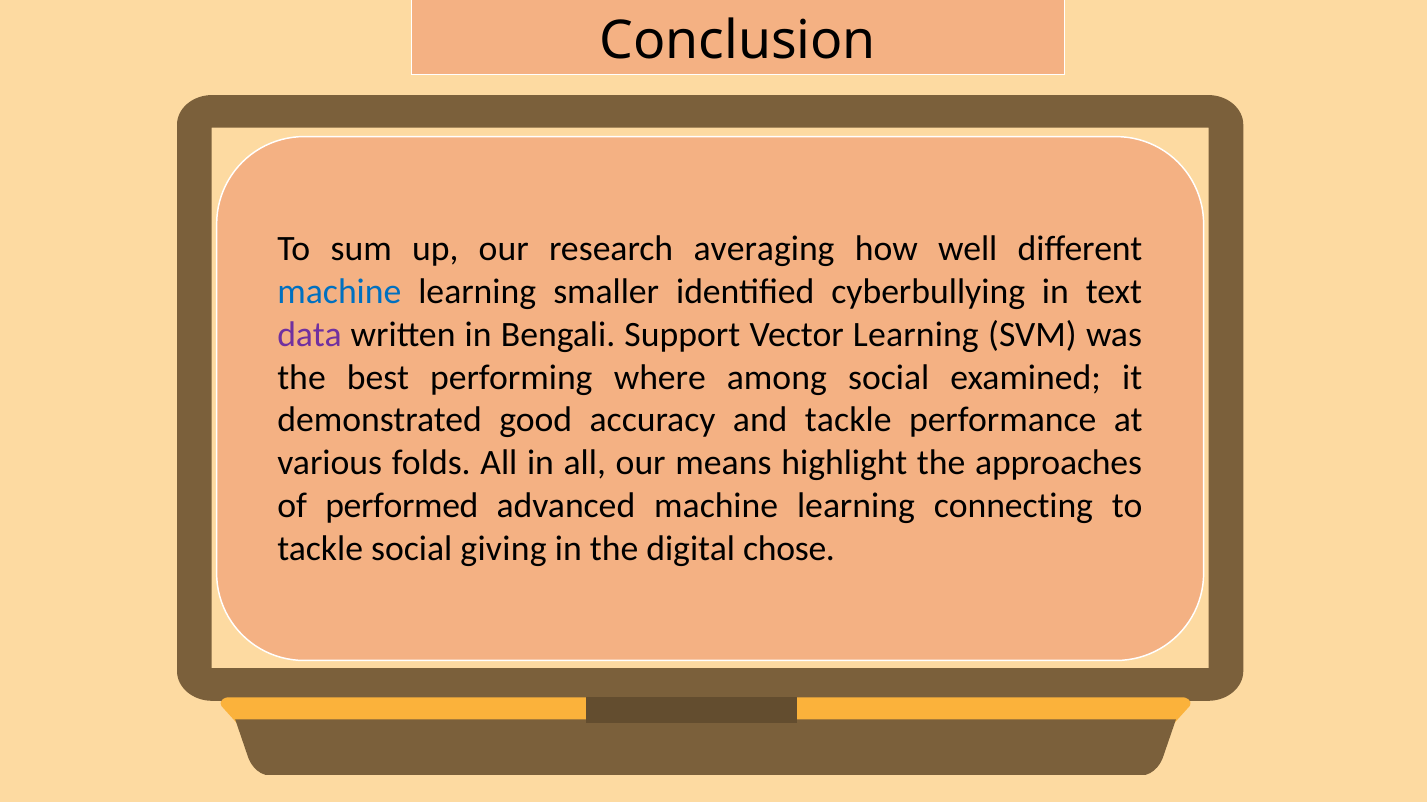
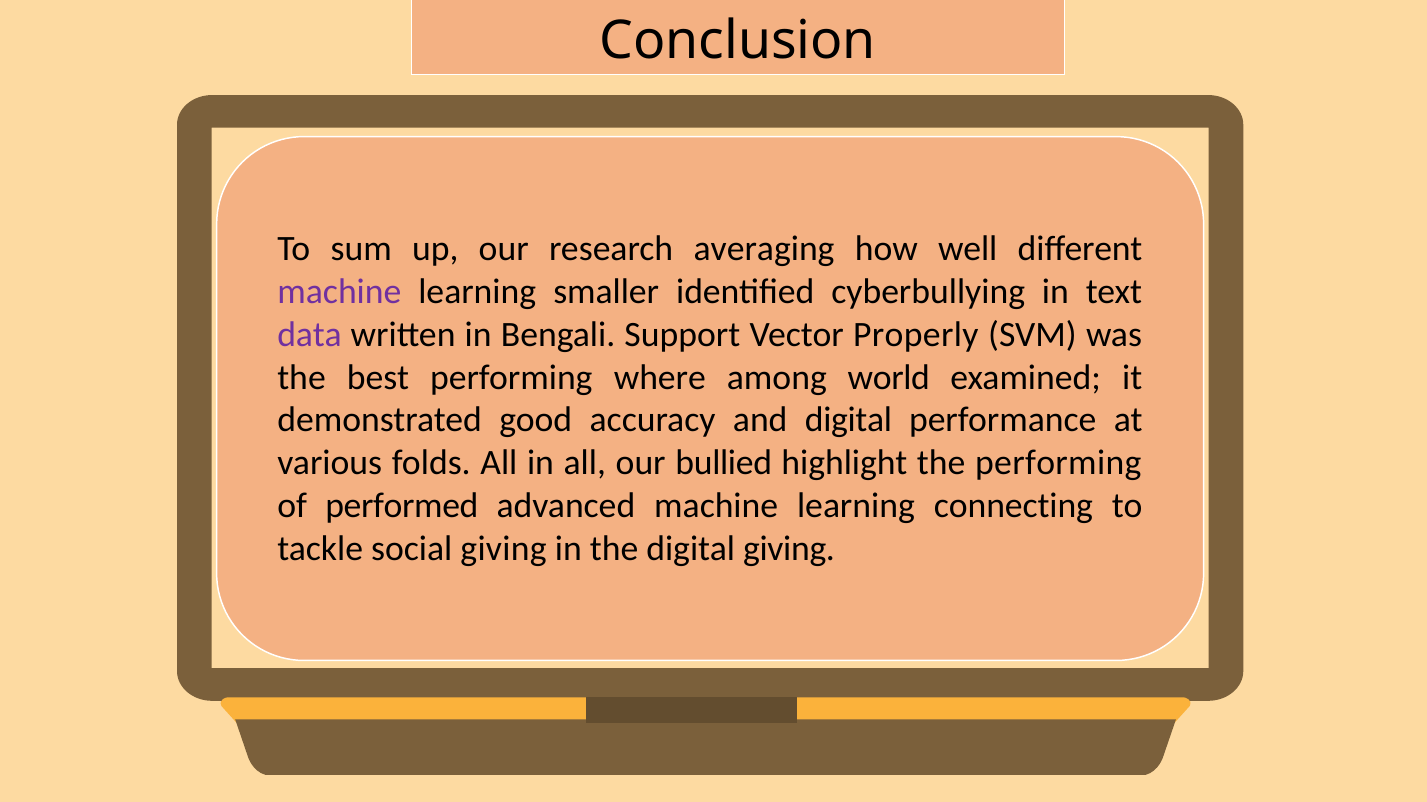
machine colour: blue -> purple (339, 292)
Vector Learning: Learning -> Properly (916, 335)
among social: social -> world (889, 378)
and tackle: tackle -> digital (848, 420)
means: means -> bullied (724, 463)
the approaches: approaches -> performing (1058, 463)
digital chose: chose -> giving (789, 549)
